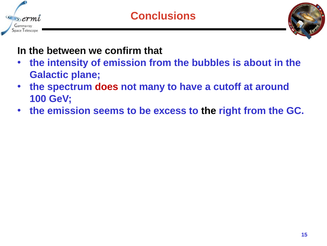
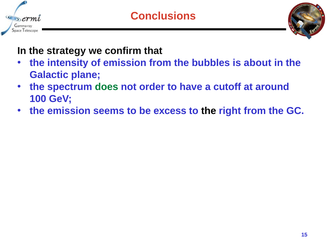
between: between -> strategy (66, 51)
does colour: red -> green (107, 87)
many: many -> order (152, 87)
